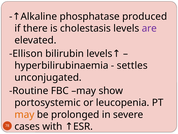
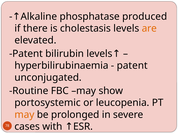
are colour: purple -> orange (149, 28)
Ellison: Ellison -> Patent (26, 53)
settles: settles -> patent (132, 65)
